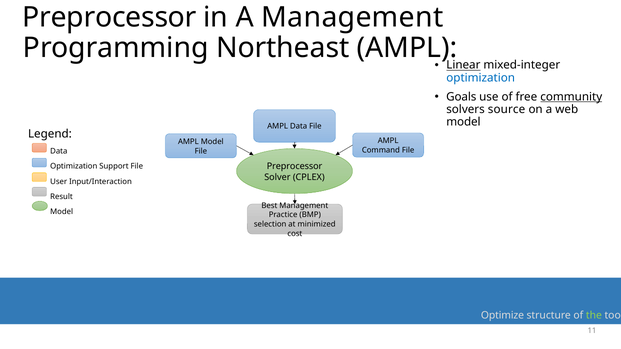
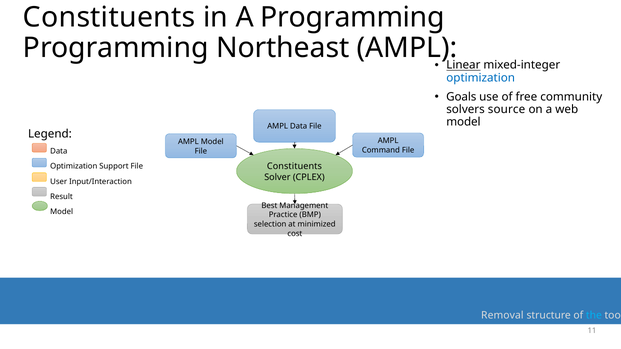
Preprocessor: Preprocessor -> Constituents (109, 17)
A Management: Management -> Programming (353, 17)
community underline: present -> none (571, 97)
Preprocessor: Preprocessor -> Constituents (294, 166)
Optimize: Optimize -> Removal (502, 315)
the colour: light green -> light blue (594, 315)
